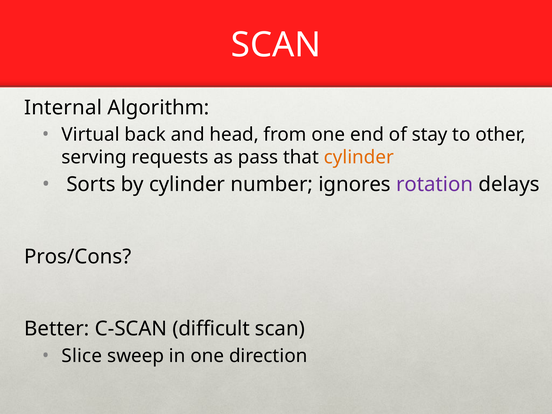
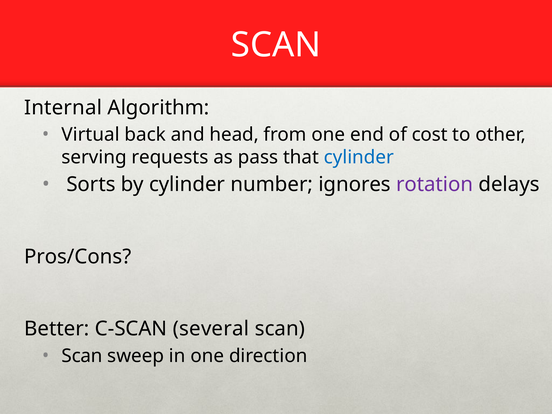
stay: stay -> cost (430, 135)
cylinder colour: orange -> blue (359, 157)
difficult: difficult -> several (211, 329)
Slice: Slice -> Scan (82, 356)
